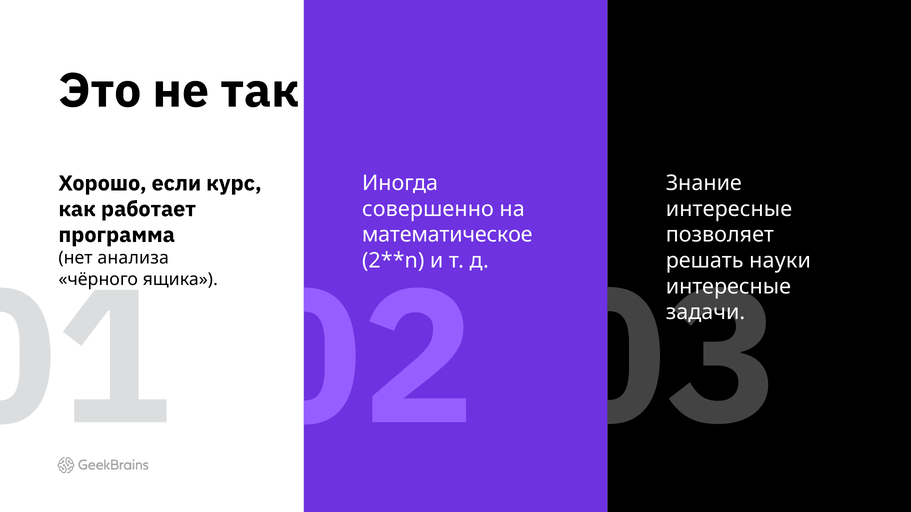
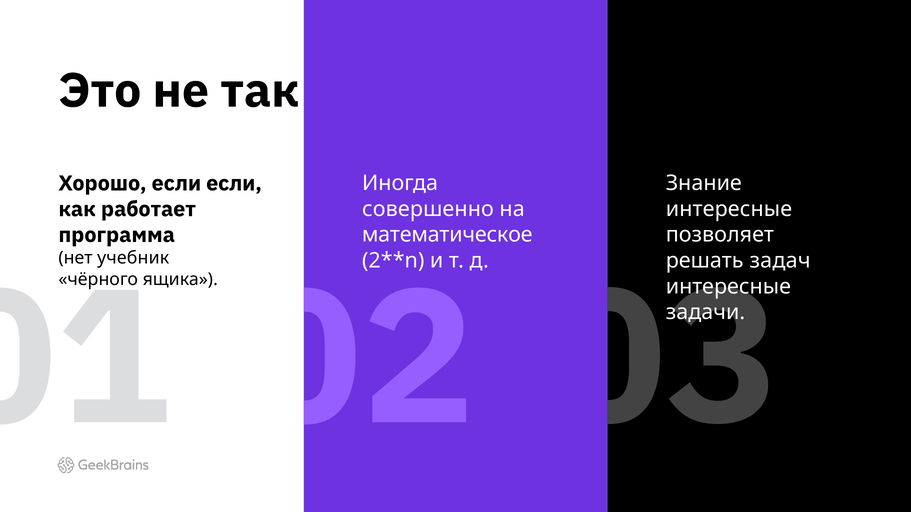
если курс: курс -> если (234, 183)
анализа: анализа -> учебник (133, 258)
науки: науки -> задач (780, 261)
